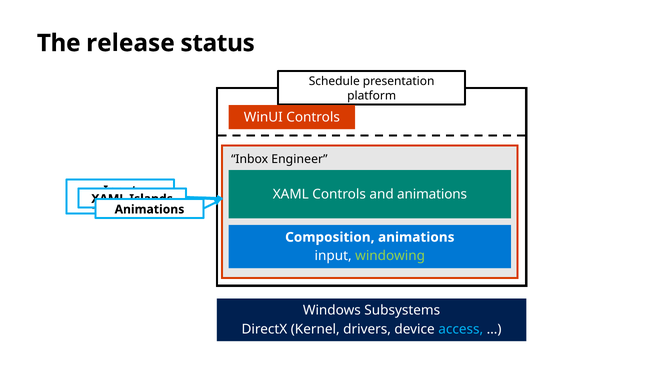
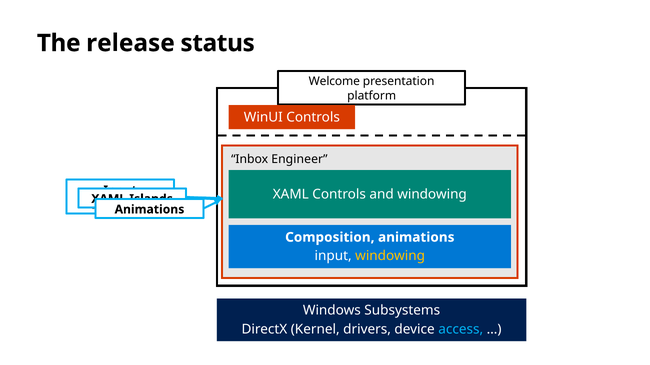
Schedule: Schedule -> Welcome (334, 81)
and animations: animations -> windowing (432, 194)
windowing colour: light green -> yellow (390, 256)
